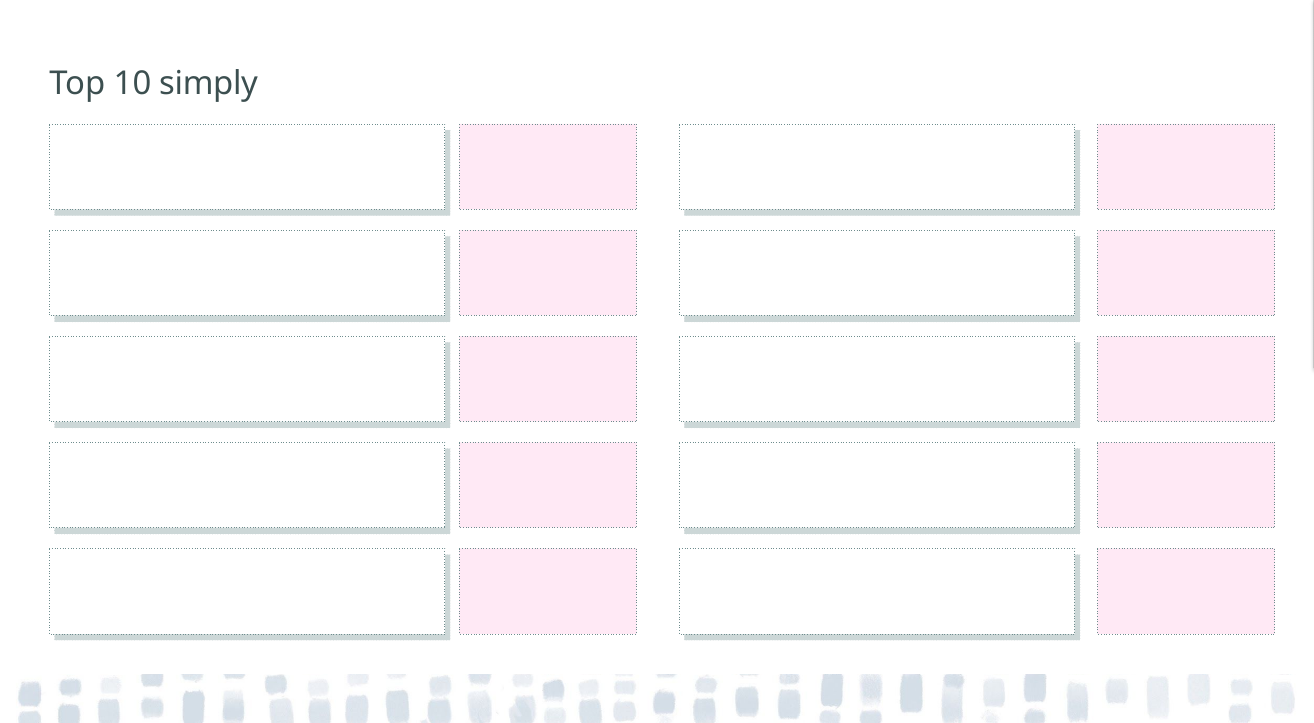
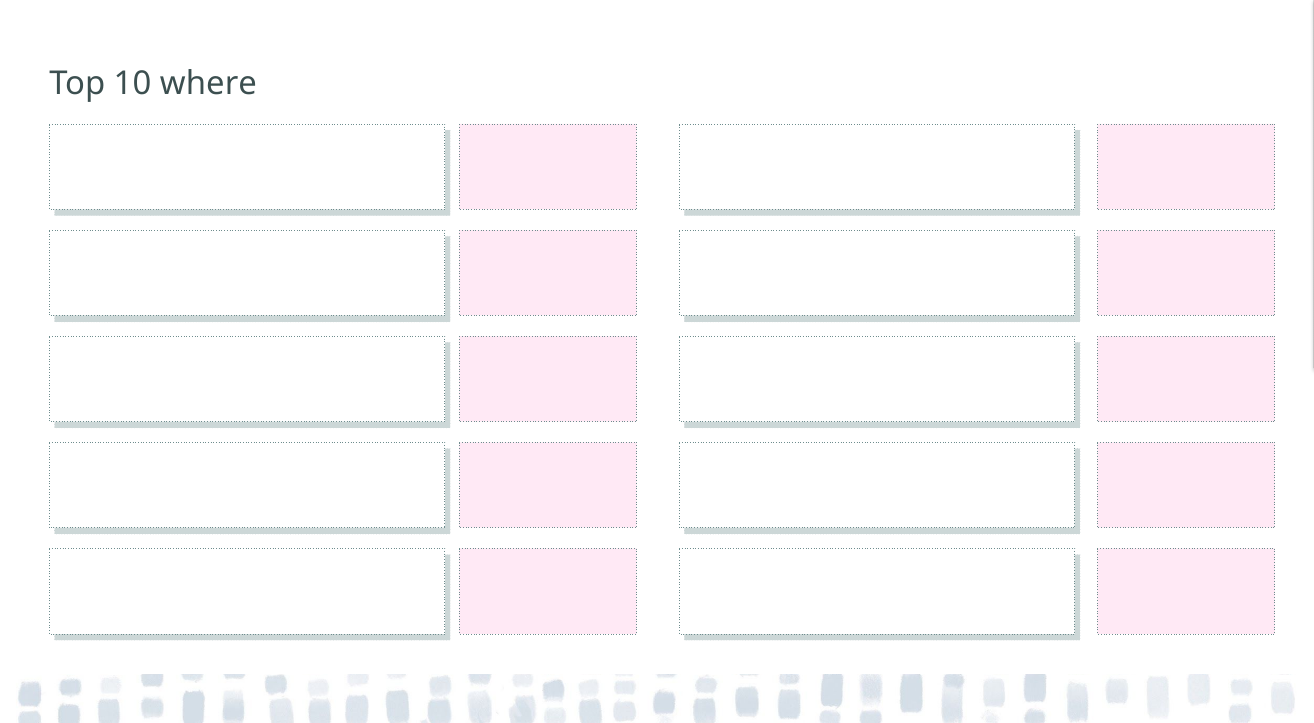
simply: simply -> where (208, 84)
